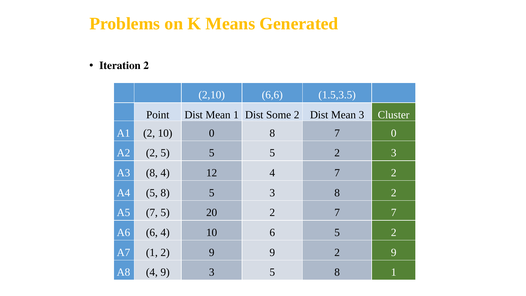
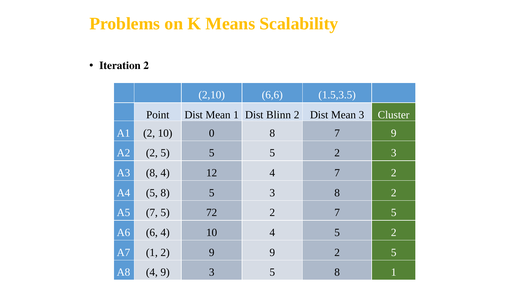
Generated: Generated -> Scalability (299, 24)
Some: Some -> Blinn (279, 115)
7 0: 0 -> 9 (394, 133)
20: 20 -> 72 (212, 213)
2 7 7: 7 -> 5 (394, 213)
10 6: 6 -> 4 (272, 232)
9 2 9: 9 -> 5 (394, 252)
